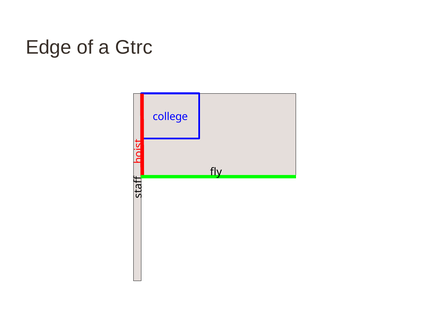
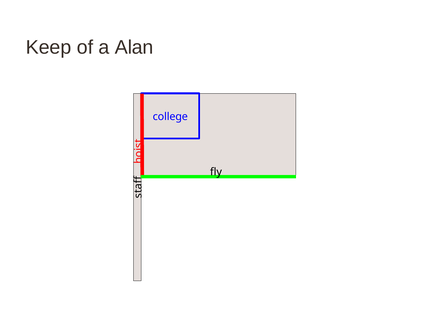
Edge: Edge -> Keep (49, 47)
Gtrc: Gtrc -> Alan (134, 47)
